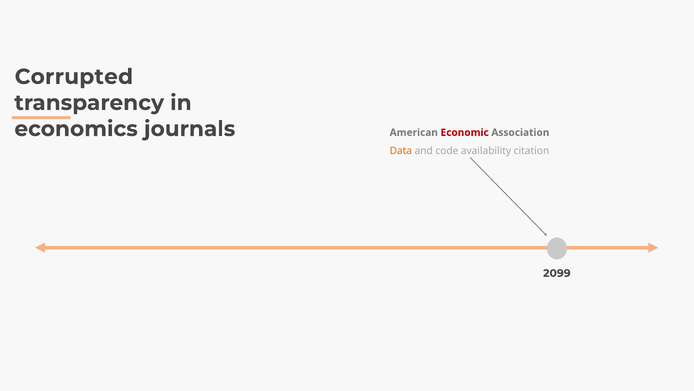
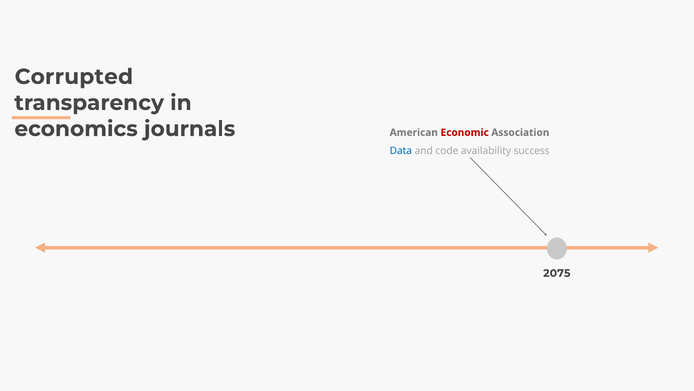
Data colour: orange -> blue (401, 151)
citation: citation -> success (532, 151)
2099: 2099 -> 2075 (557, 273)
